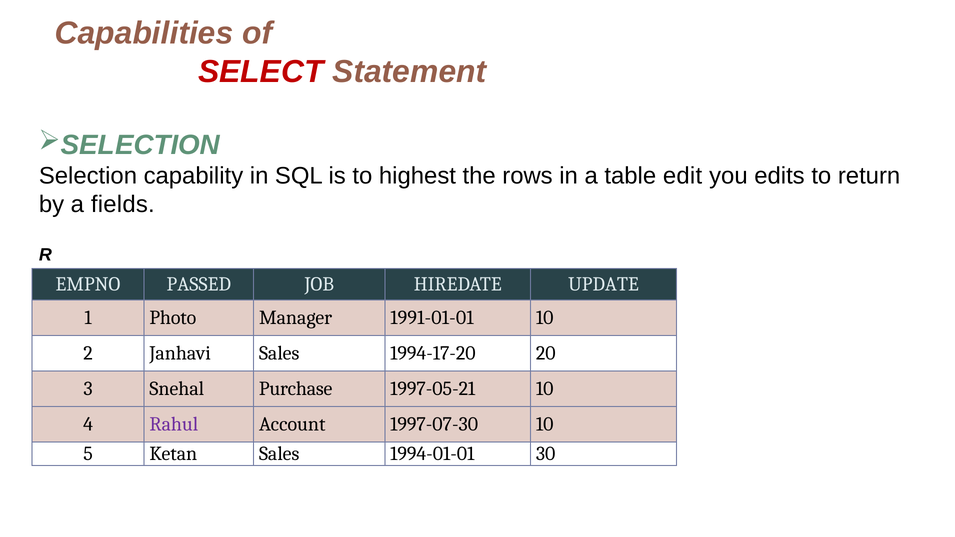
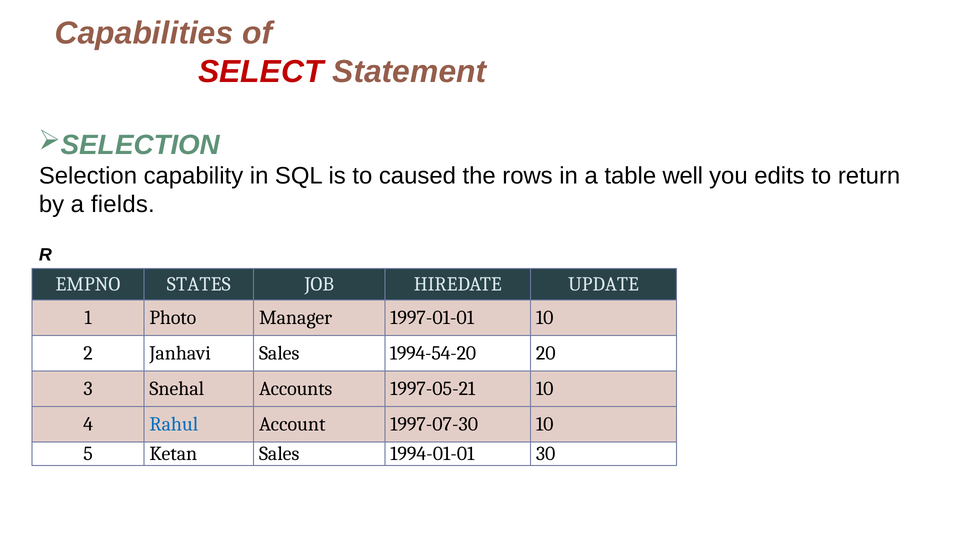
highest: highest -> caused (417, 176)
edit: edit -> well (683, 176)
PASSED: PASSED -> STATES (199, 284)
1991-01-01: 1991-01-01 -> 1997-01-01 (432, 318)
1994-17-20: 1994-17-20 -> 1994-54-20 (433, 353)
Purchase: Purchase -> Accounts (296, 389)
Rahul colour: purple -> blue (174, 424)
